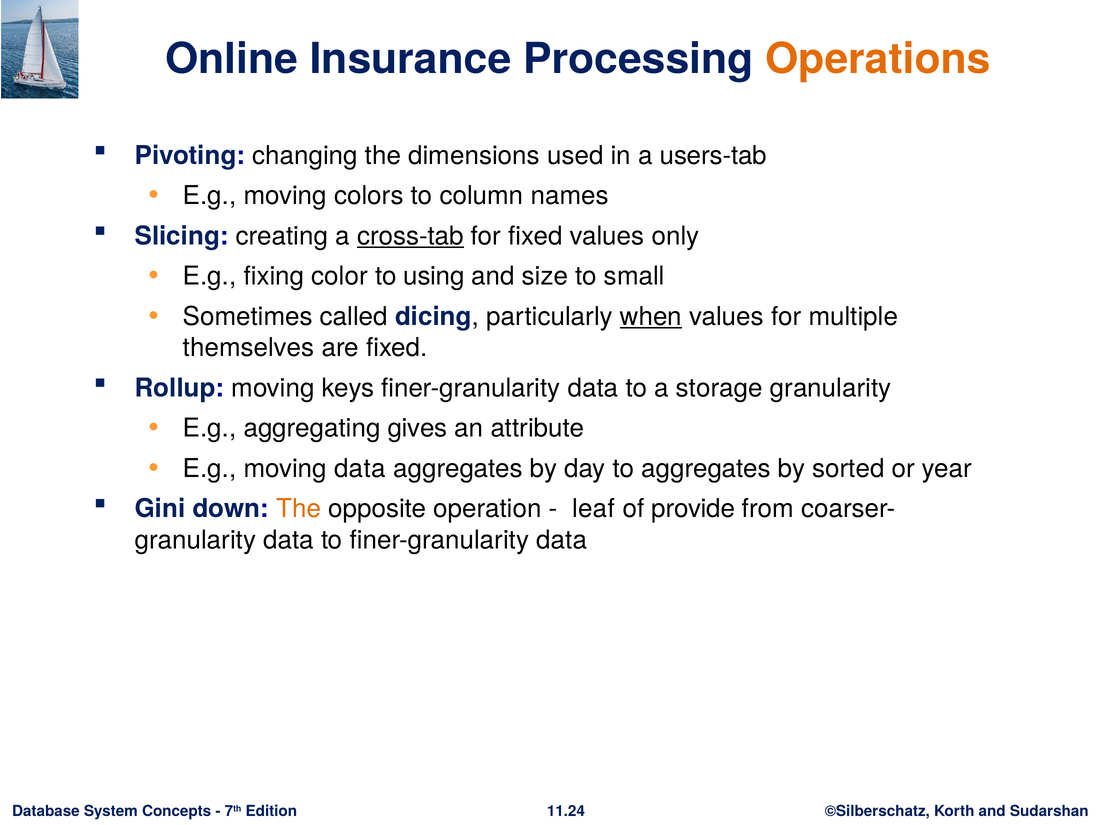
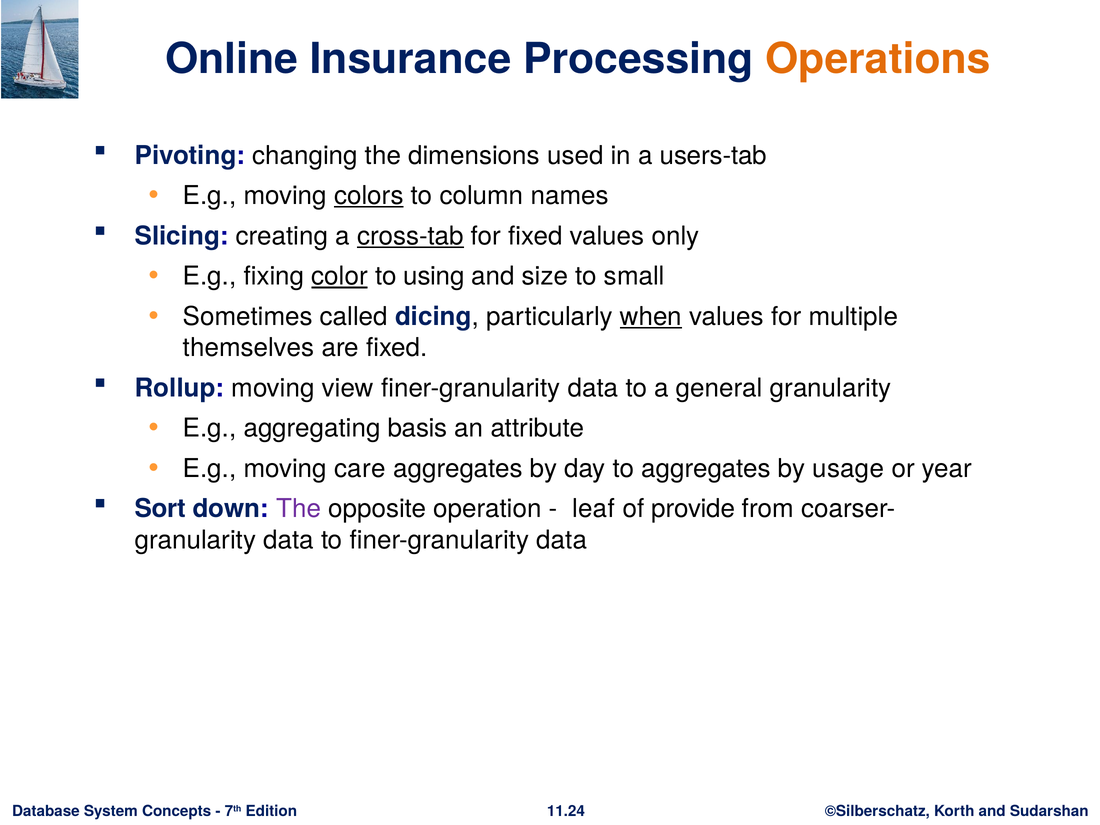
colors underline: none -> present (369, 196)
color underline: none -> present (340, 276)
keys: keys -> view (348, 388)
storage: storage -> general (719, 388)
gives: gives -> basis (418, 428)
moving data: data -> care (360, 469)
sorted: sorted -> usage (848, 469)
Gini: Gini -> Sort (160, 509)
The colour: orange -> purple (299, 509)
